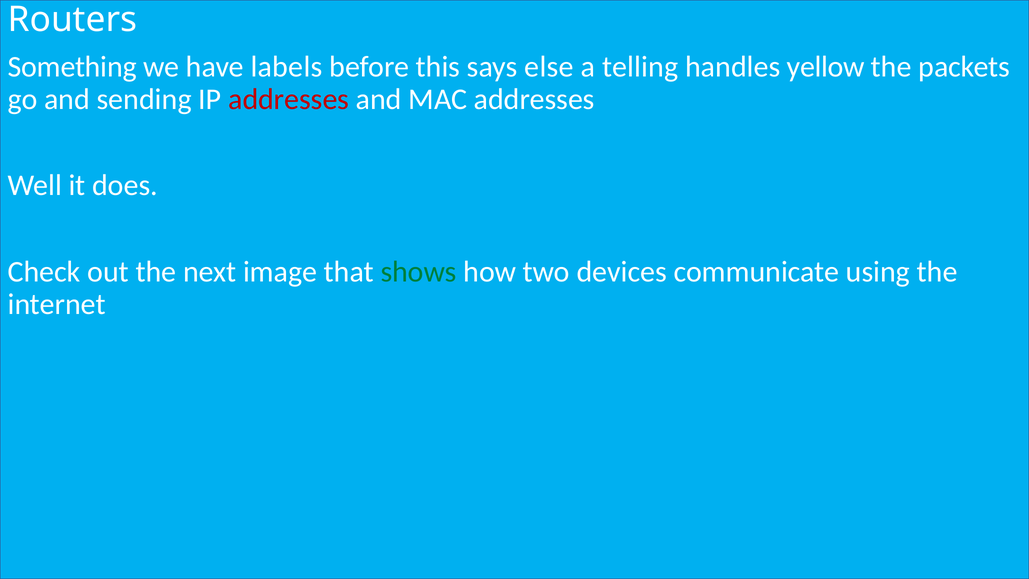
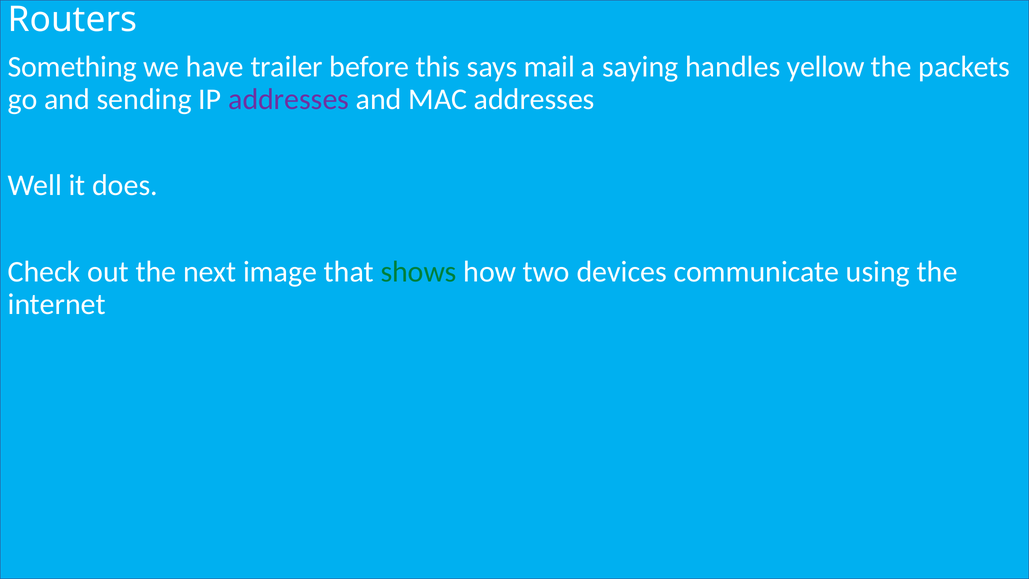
labels: labels -> trailer (287, 67)
else: else -> mail (549, 67)
telling: telling -> saying (640, 67)
addresses colour: red -> purple (289, 99)
